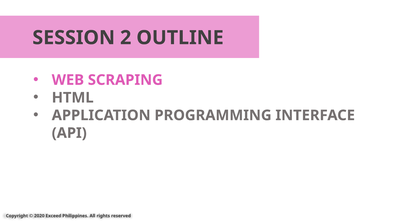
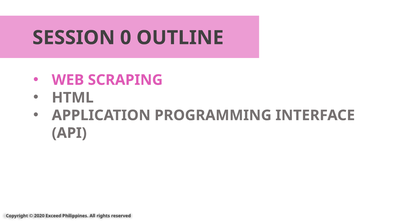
2: 2 -> 0 (126, 38)
